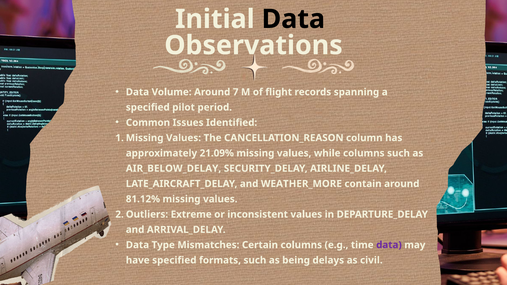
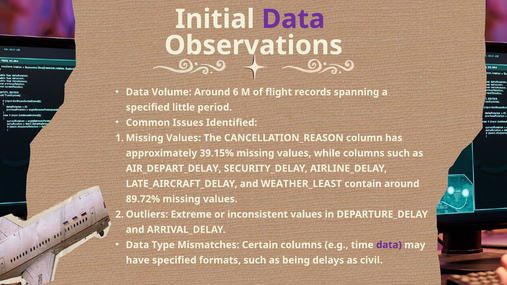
Data colour: black -> purple (293, 19)
7: 7 -> 6 (236, 92)
pilot: pilot -> little (184, 107)
21.09%: 21.09% -> 39.15% (217, 153)
AIR_BELOW_DELAY: AIR_BELOW_DELAY -> AIR_DEPART_DELAY (174, 169)
WEATHER_MORE: WEATHER_MORE -> WEATHER_LEAST (301, 184)
81.12%: 81.12% -> 89.72% (143, 199)
